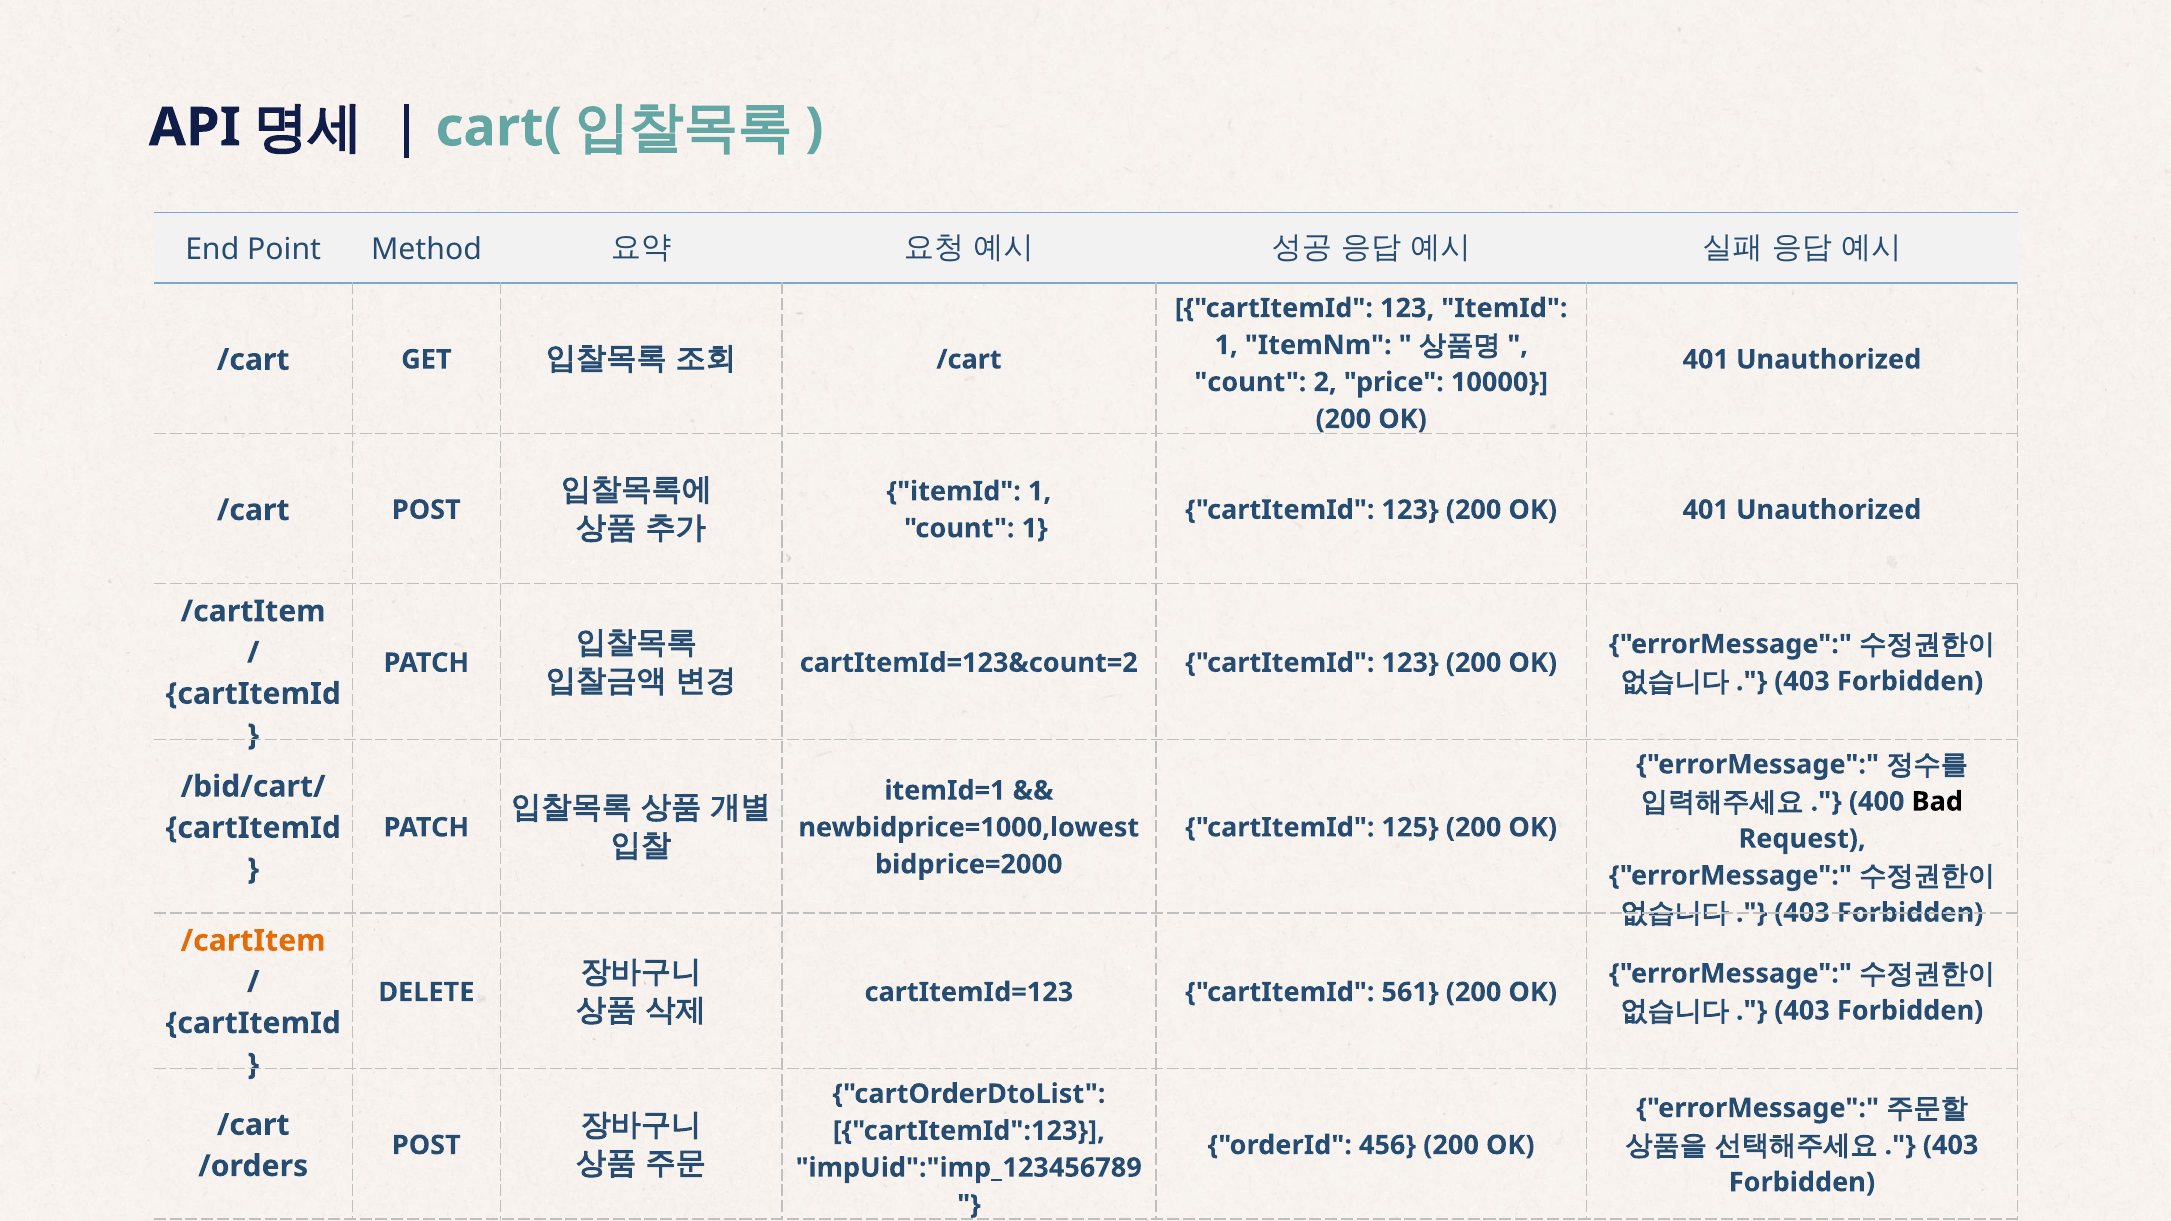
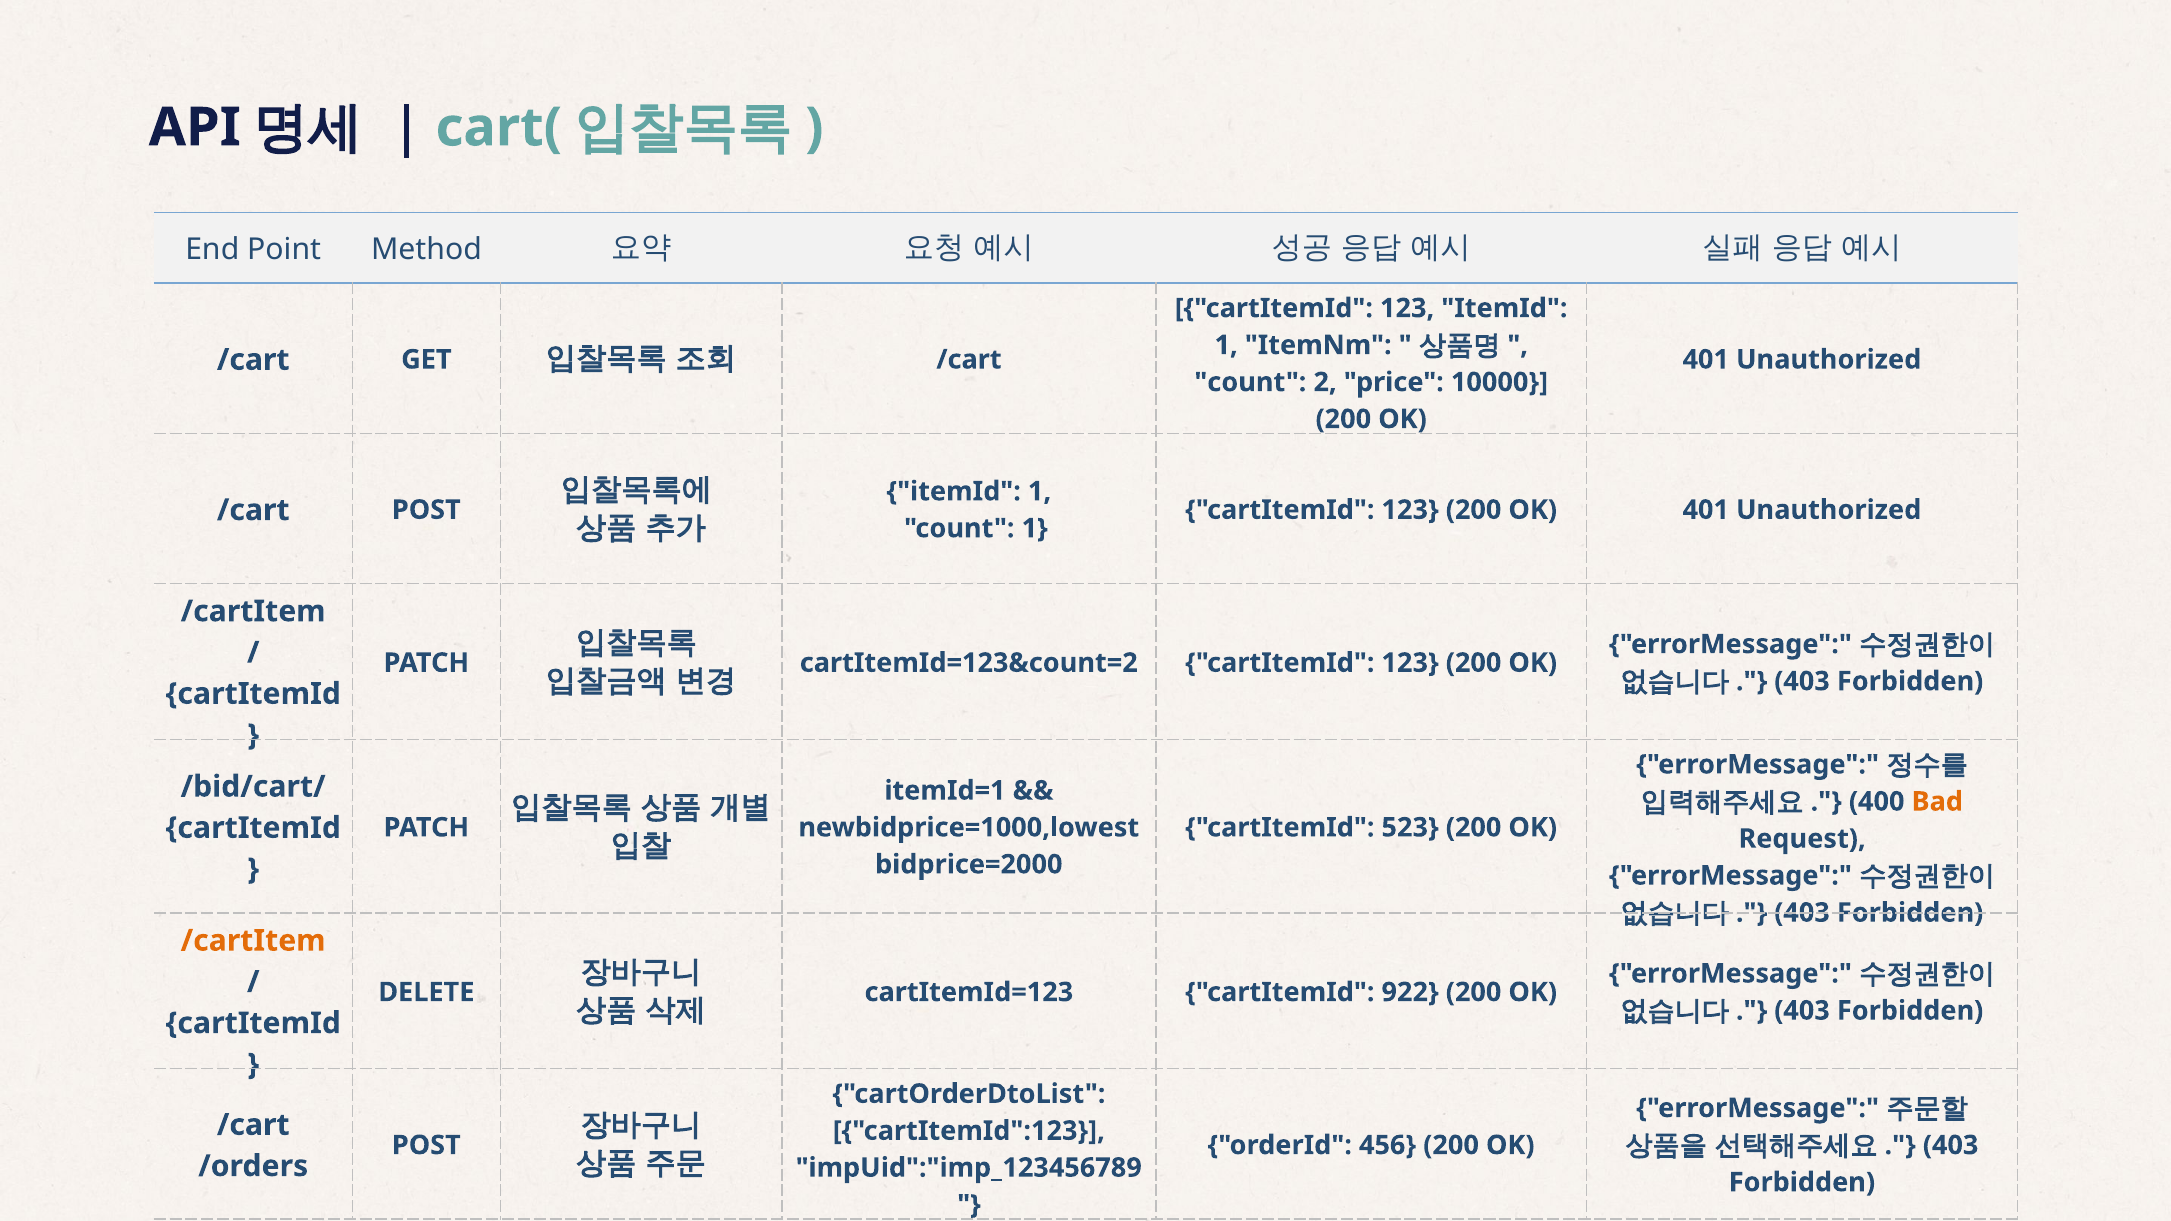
Bad colour: black -> orange (1937, 802)
125: 125 -> 523 (1410, 828)
561: 561 -> 922 (1410, 992)
